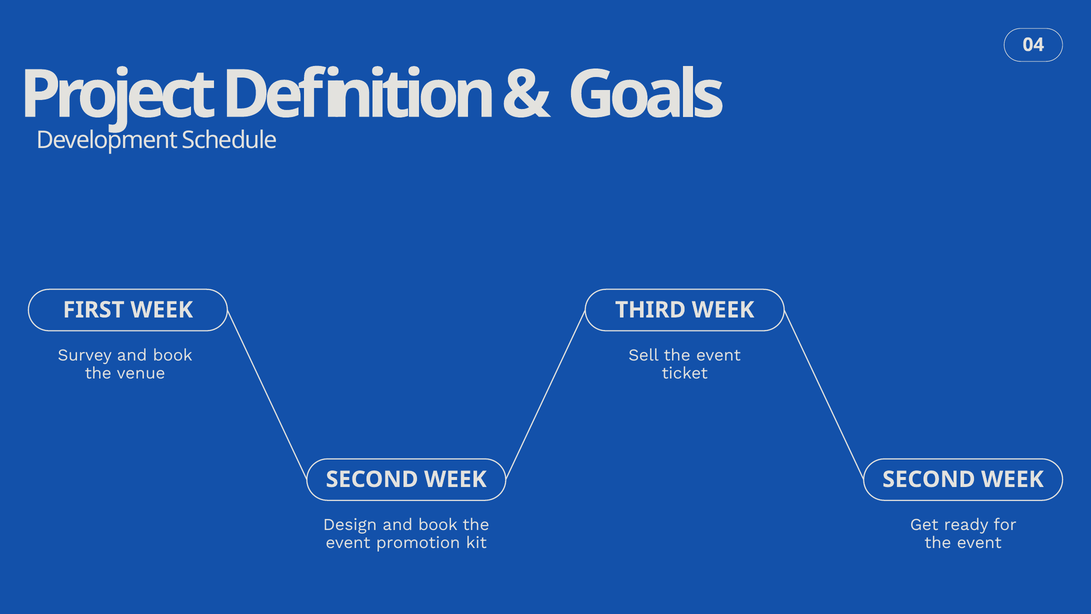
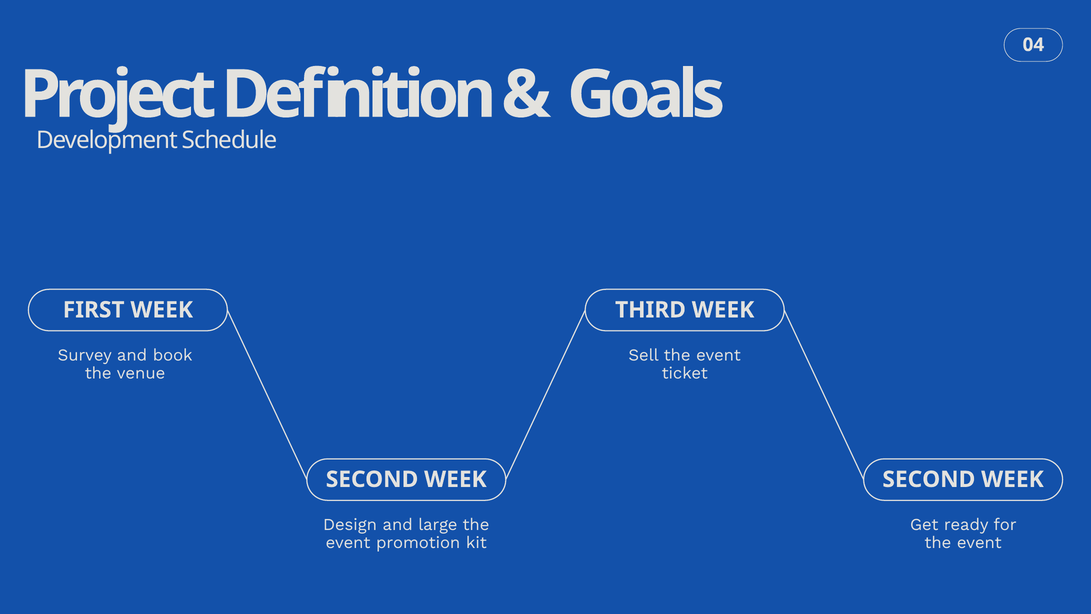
Design and book: book -> large (438, 524)
